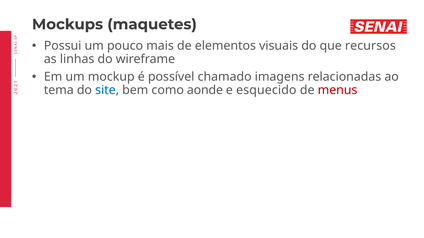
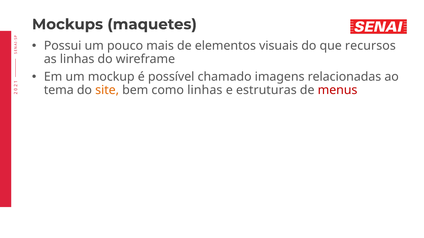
site colour: blue -> orange (107, 90)
como aonde: aonde -> linhas (205, 90)
esquecido: esquecido -> estruturas (266, 90)
